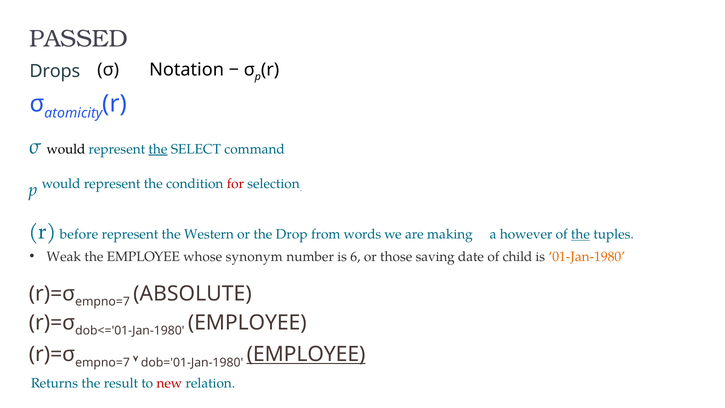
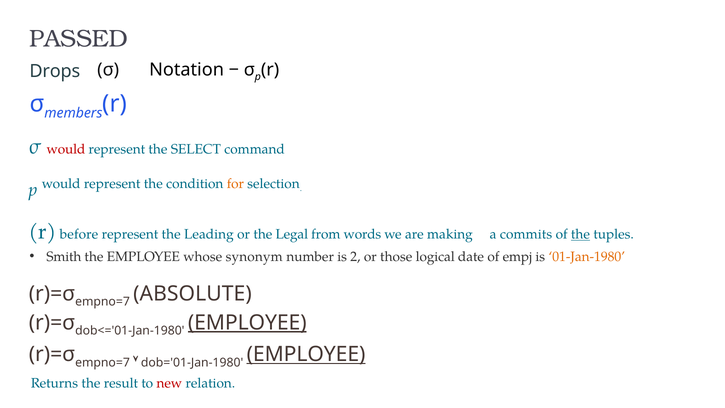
atomicity: atomicity -> members (73, 113)
would colour: black -> red (66, 149)
the underline: present -> none (158, 149)
for colour: red -> orange (235, 183)
Western: Western -> Leading (209, 234)
Drop: Drop -> Legal (292, 234)
however: however -> commits (526, 234)
Weak: Weak -> Smith (64, 256)
6: 6 -> 2 (355, 256)
saving: saving -> logical (435, 256)
child: child -> empj (517, 256)
EMPLOYEE underline: none -> present (247, 322)
